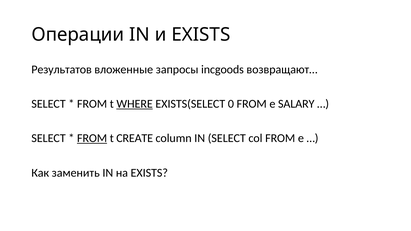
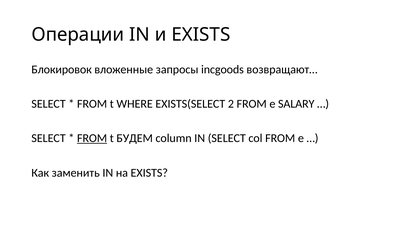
Результатов: Результатов -> Блокировок (62, 69)
WHERE underline: present -> none (135, 104)
0: 0 -> 2 (231, 104)
CREATE: CREATE -> БУДЕМ (135, 138)
